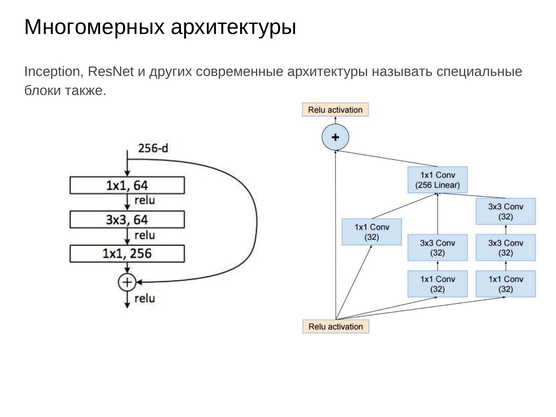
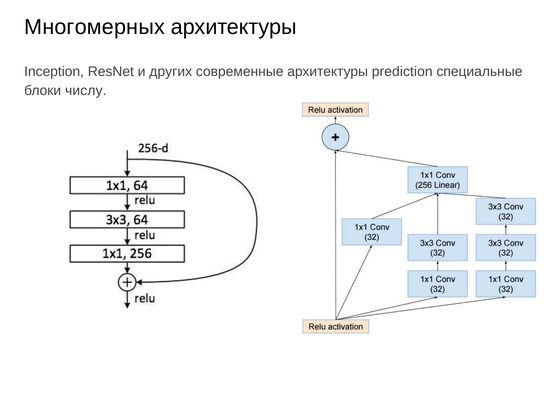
называть: называть -> prediction (402, 72)
также: также -> числу (86, 91)
